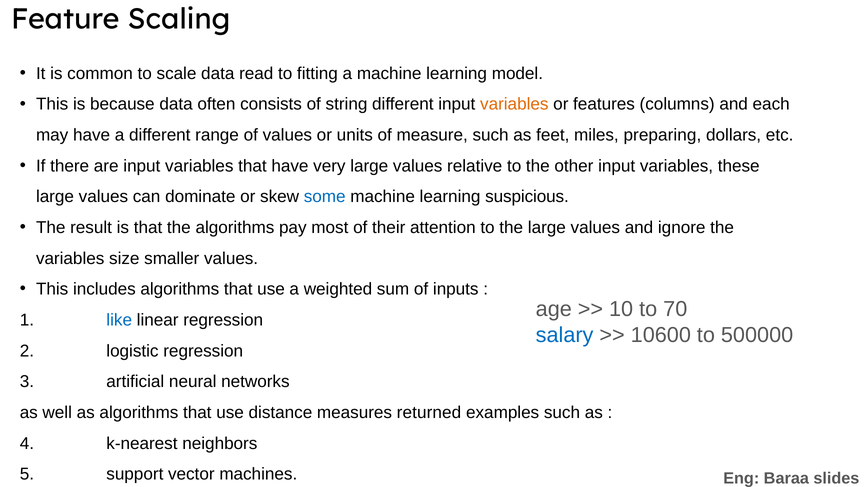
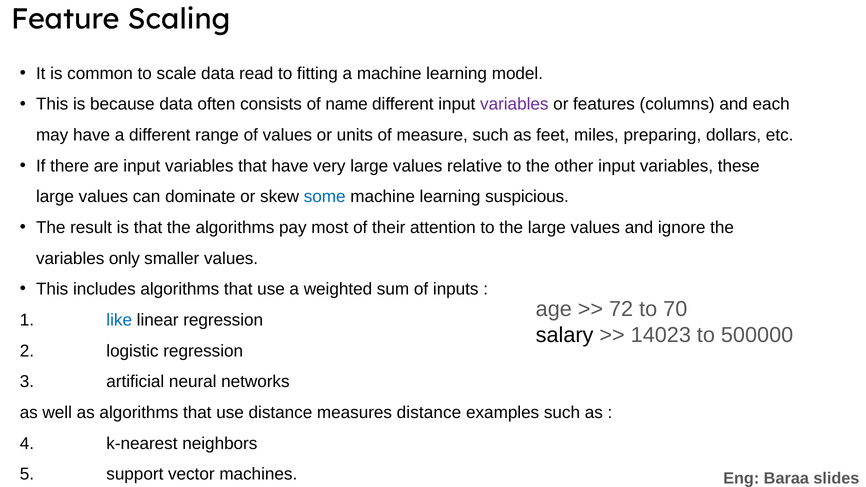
string: string -> name (347, 104)
variables colour: orange -> purple (514, 104)
size: size -> only (124, 259)
10: 10 -> 72 (621, 309)
salary colour: blue -> black (565, 335)
10600: 10600 -> 14023 (661, 335)
measures returned: returned -> distance (429, 413)
